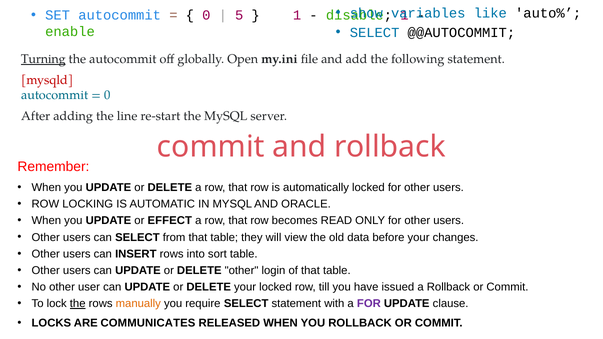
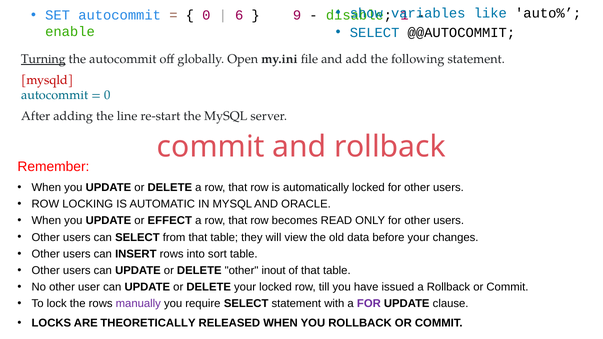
5: 5 -> 6 (239, 15)
1: 1 -> 9 (297, 15)
login: login -> inout (274, 271)
the underline: present -> none (78, 304)
manually colour: orange -> purple (138, 304)
COMMUNICATES: COMMUNICATES -> THEORETICALLY (148, 323)
